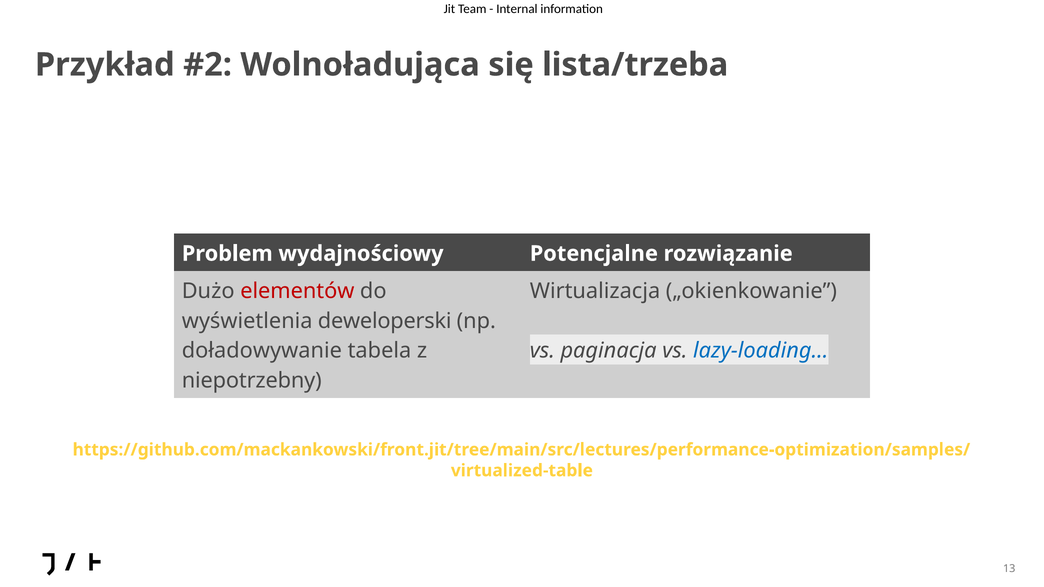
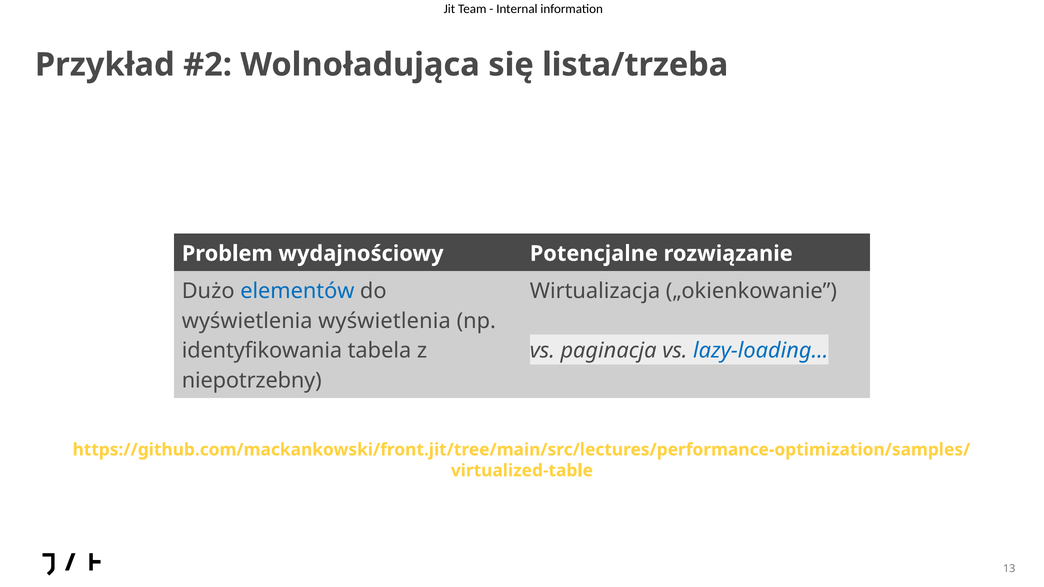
elementów colour: red -> blue (297, 291)
wyświetlenia deweloperski: deweloperski -> wyświetlenia (385, 321)
doładowywanie: doładowywanie -> identyfikowania (262, 351)
